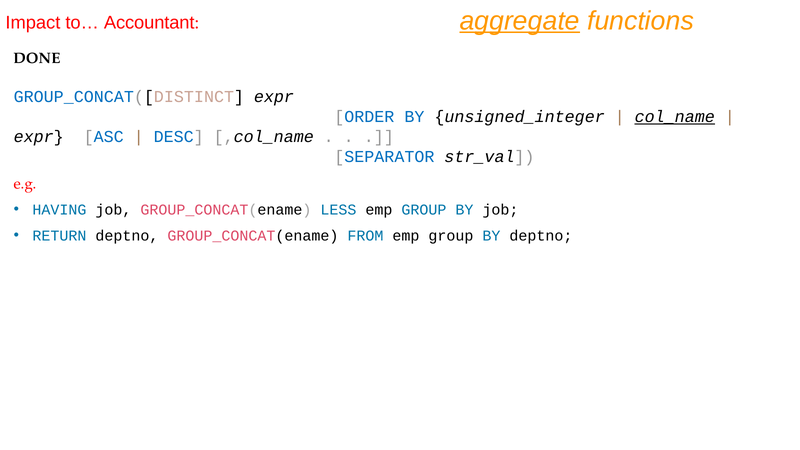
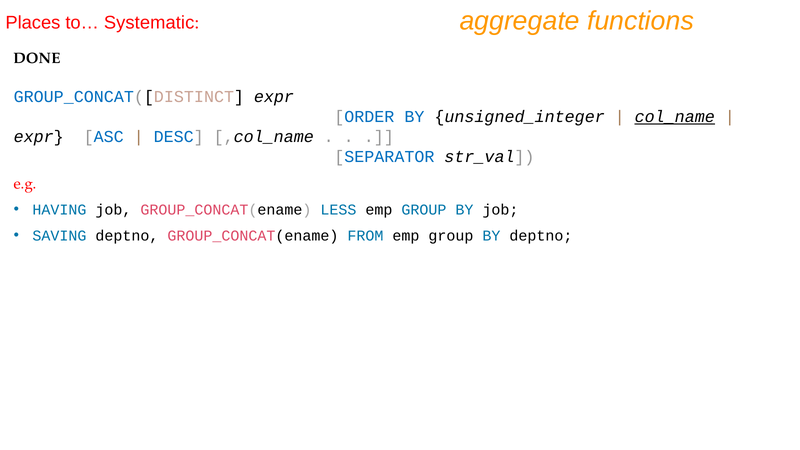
aggregate underline: present -> none (520, 21)
Impact: Impact -> Places (33, 23)
Accountant: Accountant -> Systematic (149, 23)
RETURN: RETURN -> SAVING (59, 236)
